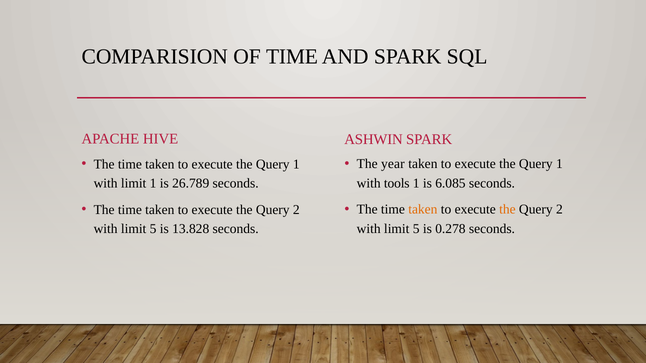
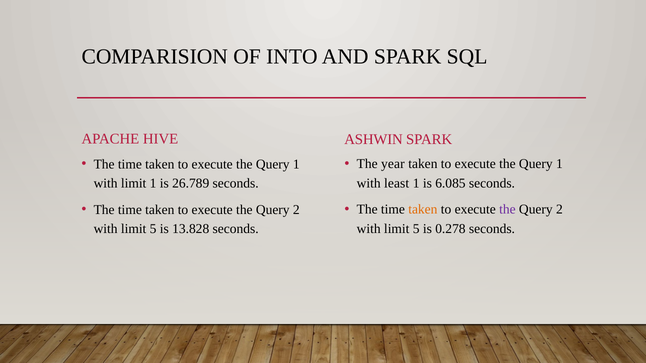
OF TIME: TIME -> INTO (292, 57)
tools: tools -> least (397, 184)
the colour: orange -> purple (507, 210)
